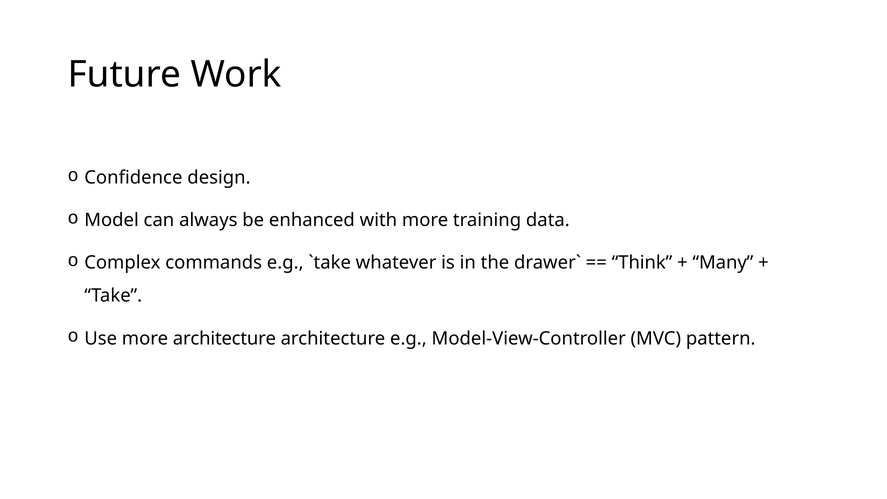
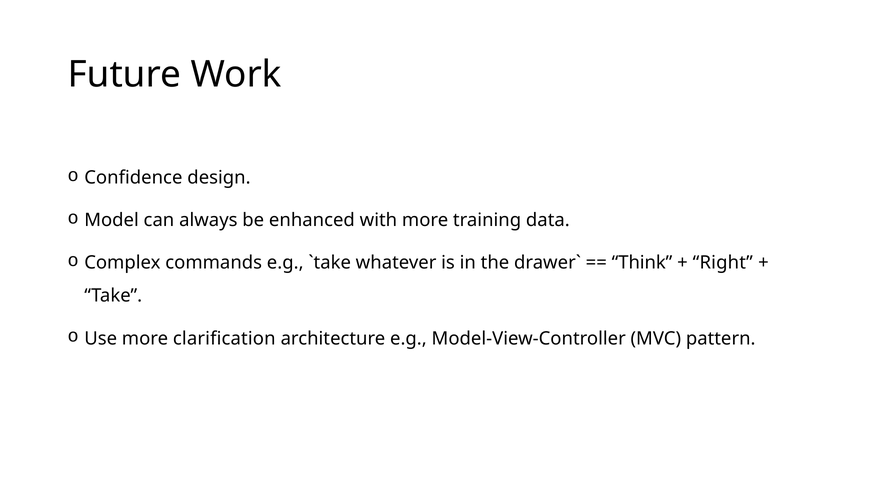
Many: Many -> Right (723, 263)
more architecture: architecture -> clarification (224, 338)
